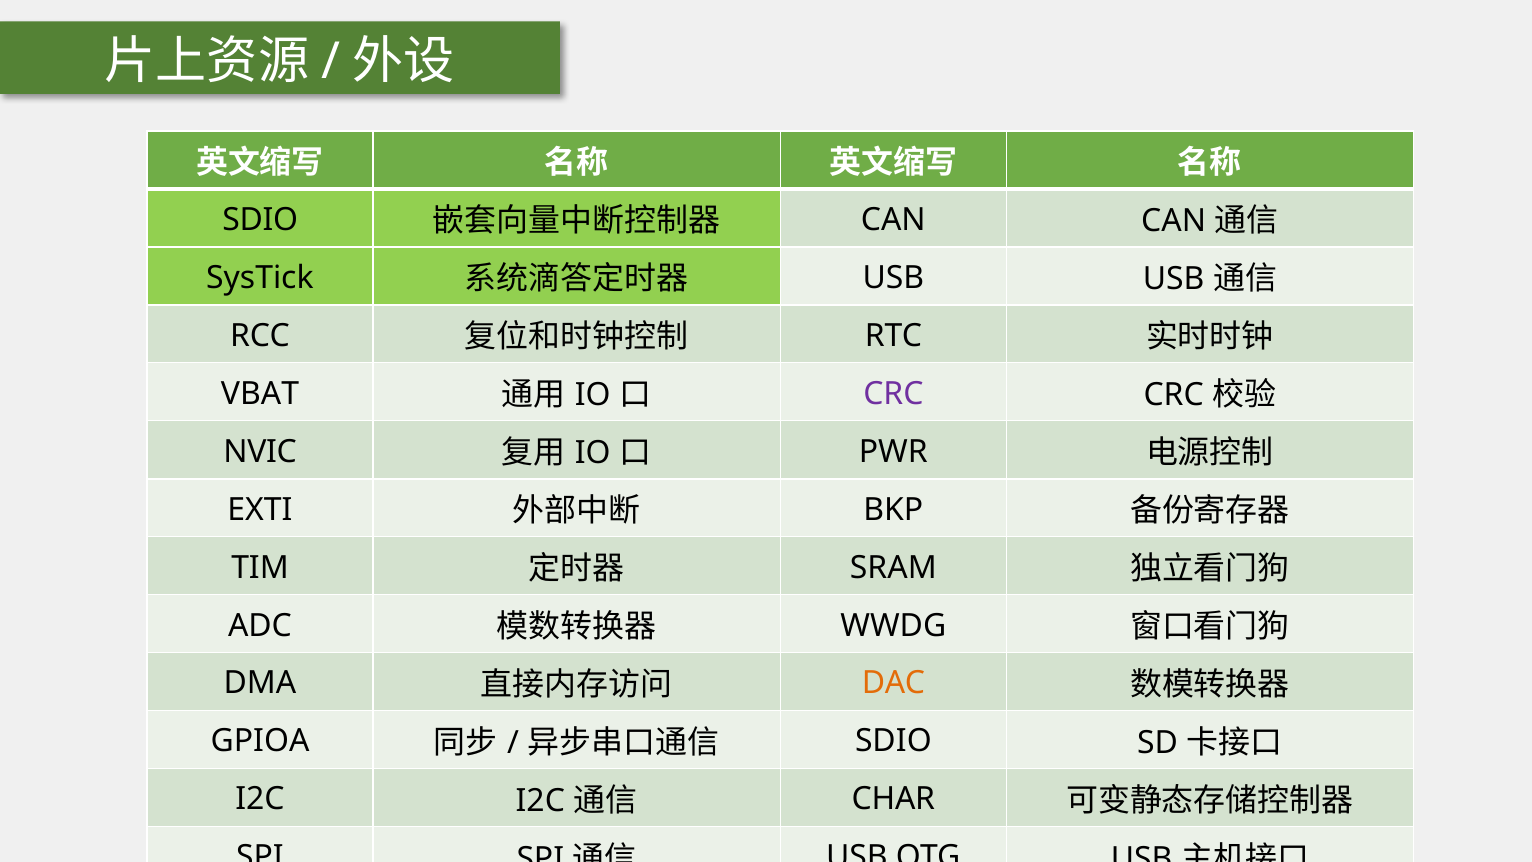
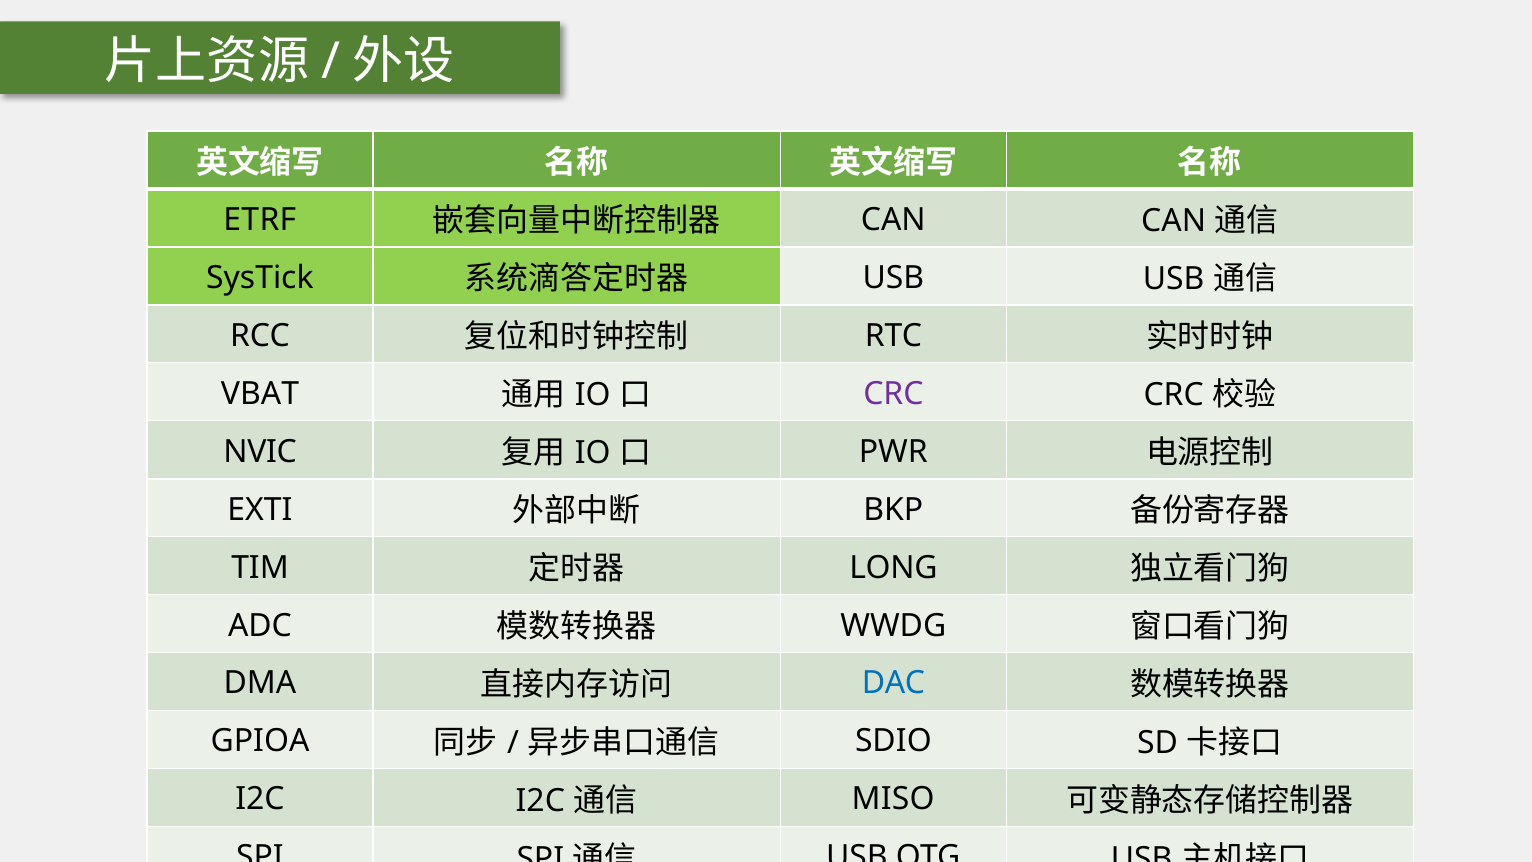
SDIO: SDIO -> ETRF (260, 220)
SRAM: SRAM -> LONG (893, 567)
DAC colour: orange -> blue (893, 683)
CHAR: CHAR -> MISO (893, 799)
